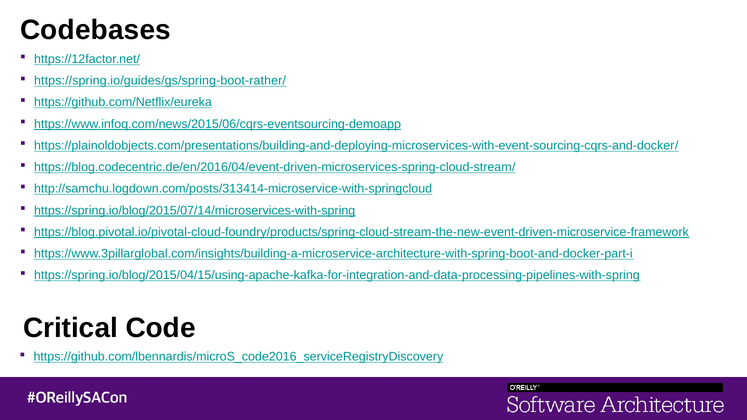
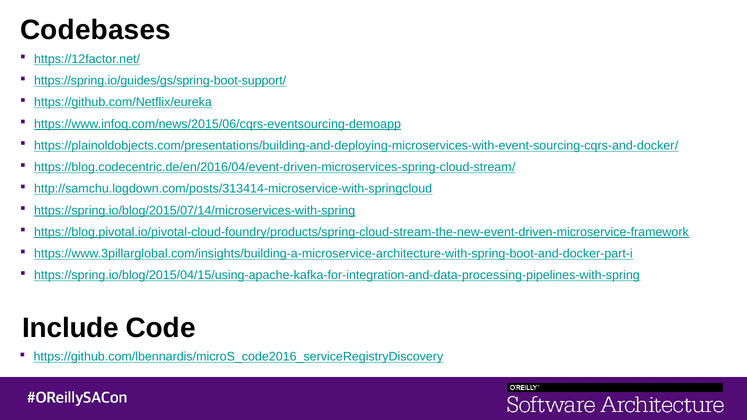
https://spring.io/guides/gs/spring-boot-rather/: https://spring.io/guides/gs/spring-boot-rather/ -> https://spring.io/guides/gs/spring-boot-support/ (160, 81)
Critical: Critical -> Include (71, 328)
